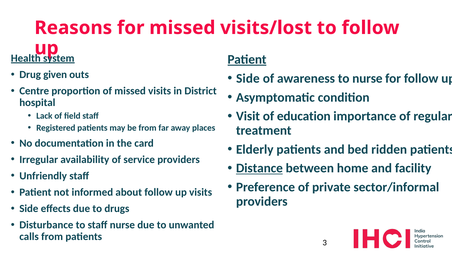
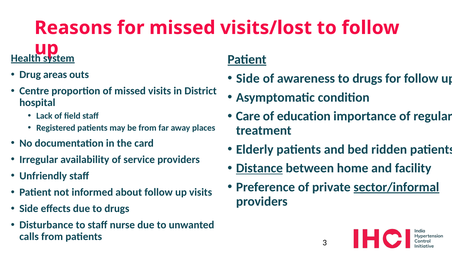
given: given -> areas (55, 75)
awareness to nurse: nurse -> drugs (367, 78)
Visit: Visit -> Care (248, 116)
sector/informal underline: none -> present (396, 187)
